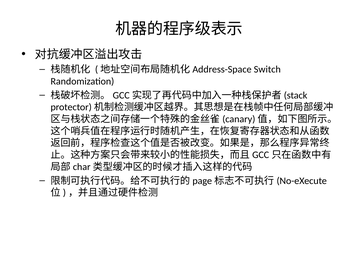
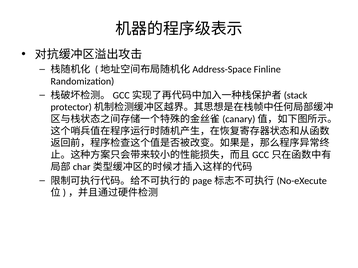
Switch: Switch -> Finline (267, 70)
